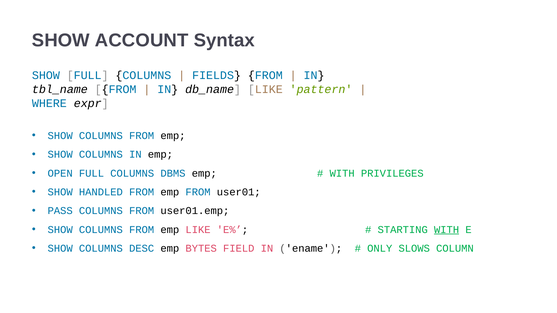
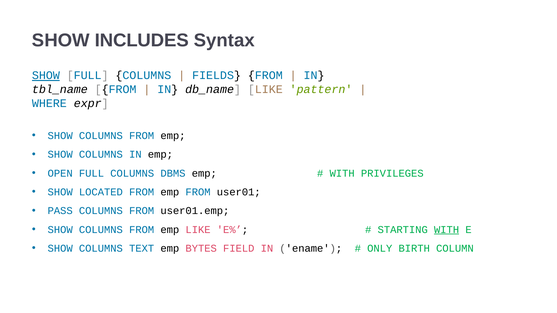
ACCOUNT: ACCOUNT -> INCLUDES (142, 40)
SHOW underline: none -> present (46, 76)
HANDLED: HANDLED -> LOCATED (101, 192)
DESC: DESC -> TEXT (142, 249)
SLOWS: SLOWS -> BIRTH (414, 249)
